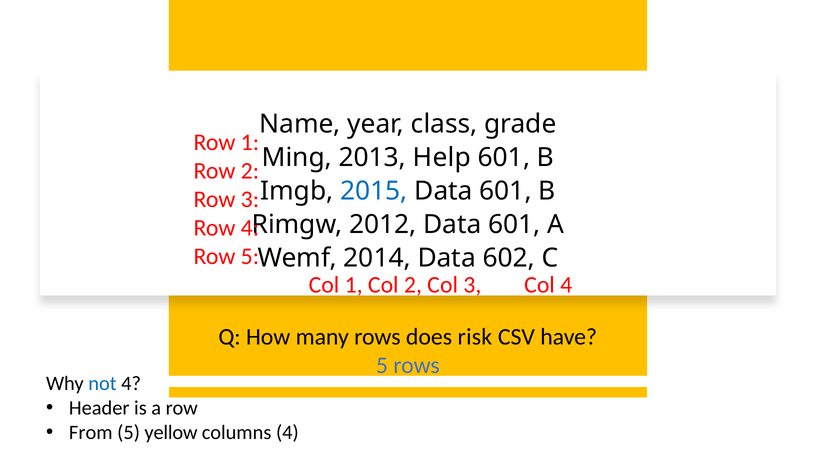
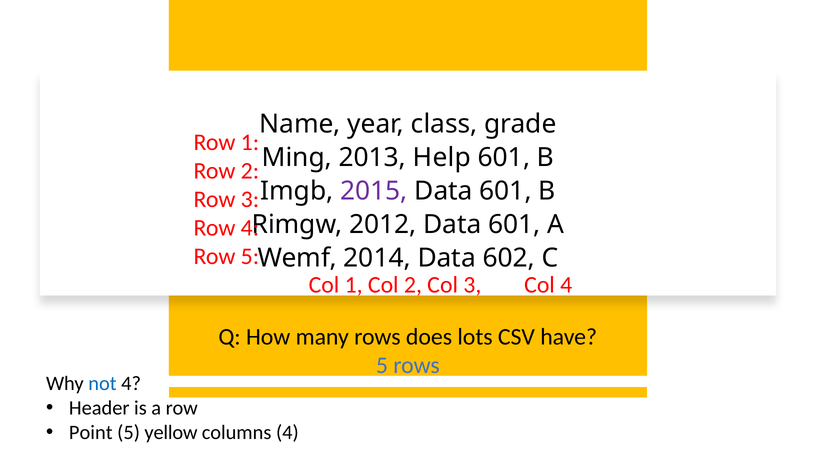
2015 colour: blue -> purple (374, 191)
risk: risk -> lots (475, 337)
From: From -> Point (91, 433)
